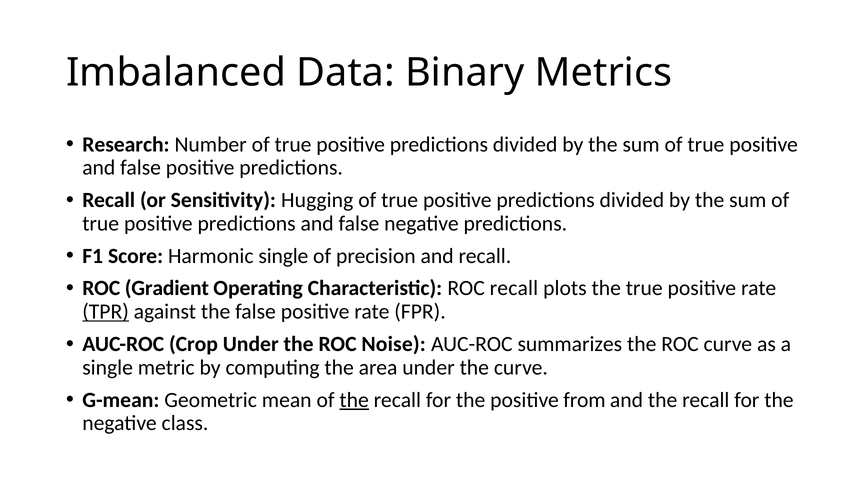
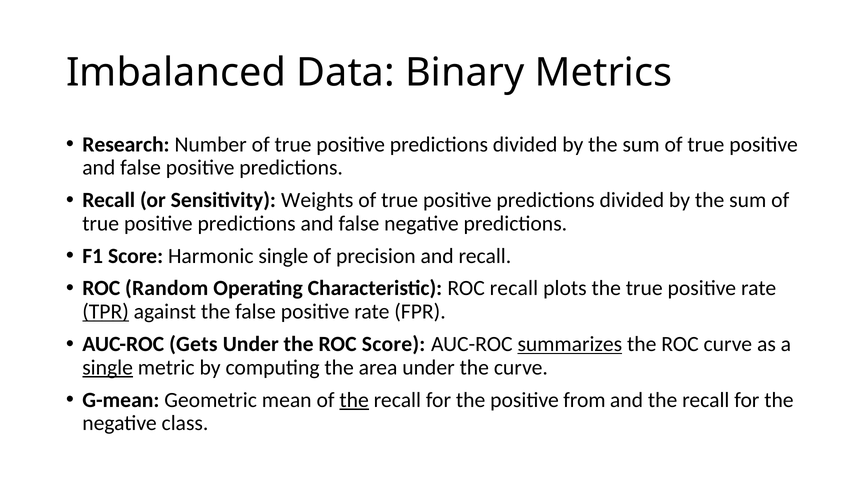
Hugging: Hugging -> Weights (317, 200)
Gradient: Gradient -> Random (167, 288)
Crop: Crop -> Gets (193, 344)
ROC Noise: Noise -> Score (394, 344)
summarizes underline: none -> present (570, 344)
single underline: none -> present (108, 368)
